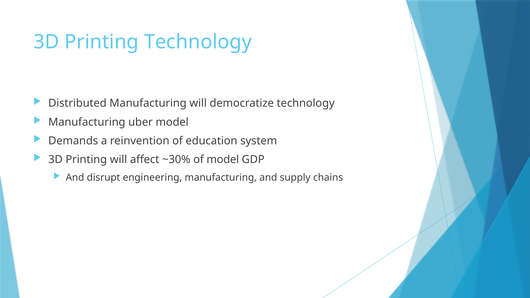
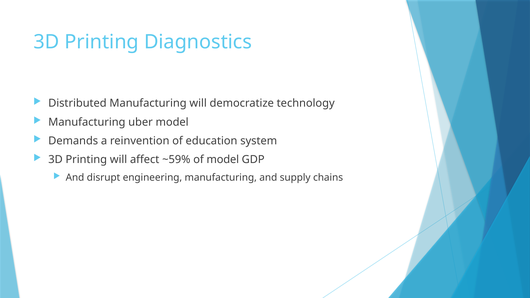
Printing Technology: Technology -> Diagnostics (198, 42)
~30%: ~30% -> ~59% (176, 160)
